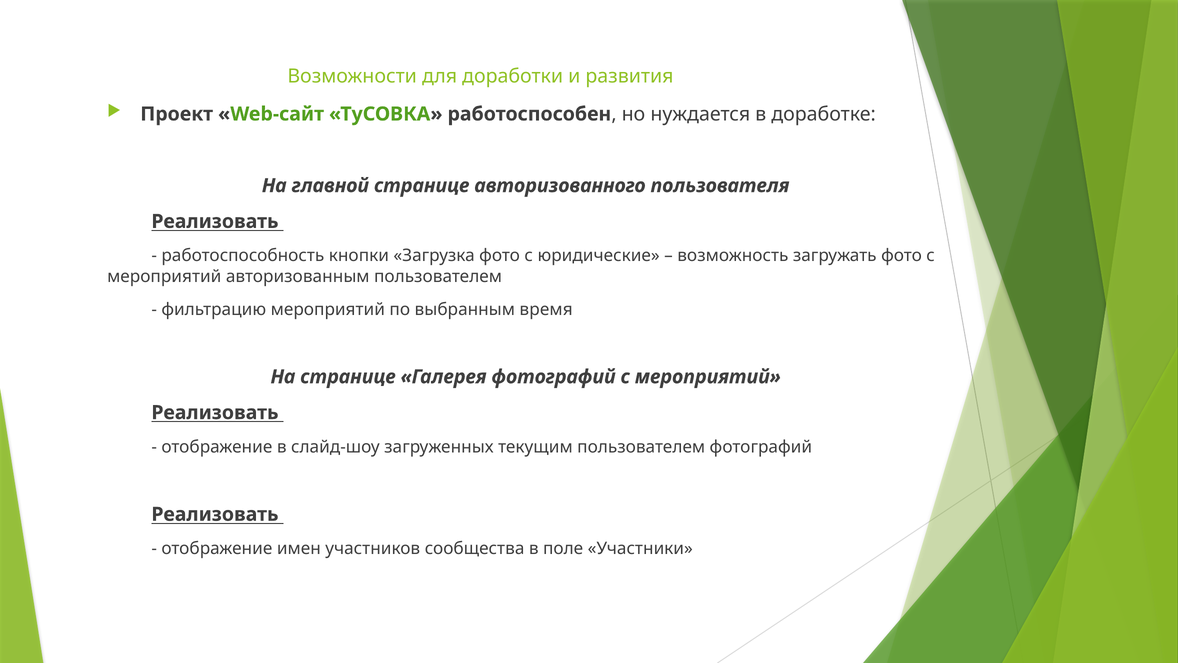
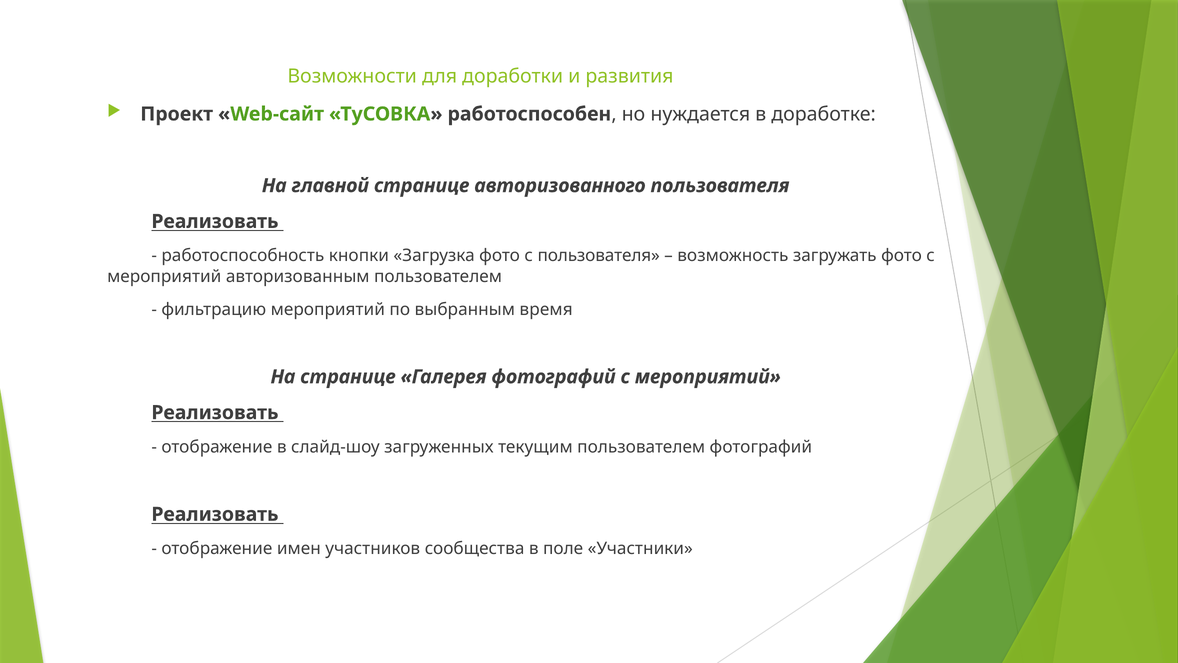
с юридические: юридические -> пользователя (599, 256)
